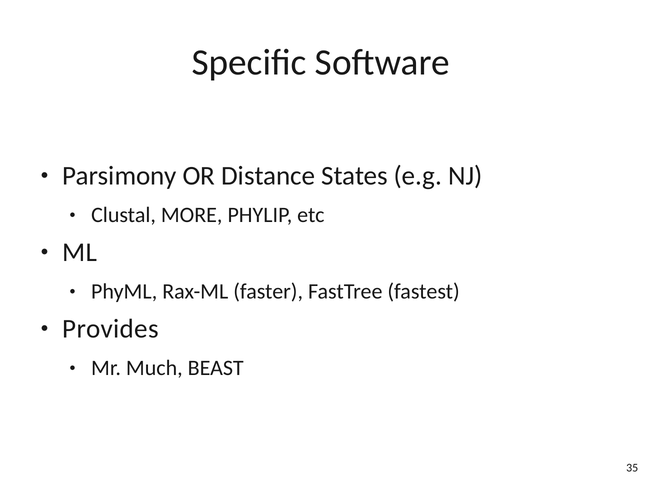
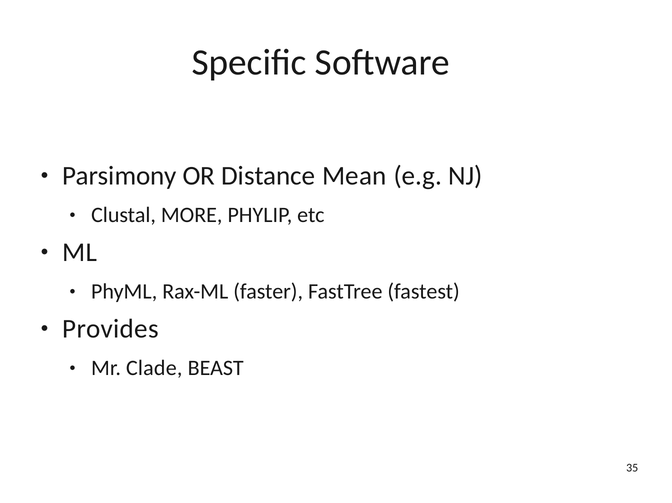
States: States -> Mean (354, 176)
Much: Much -> Clade (154, 368)
